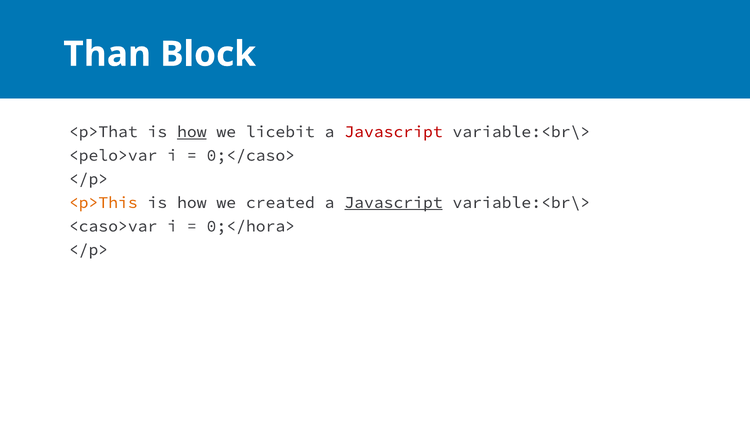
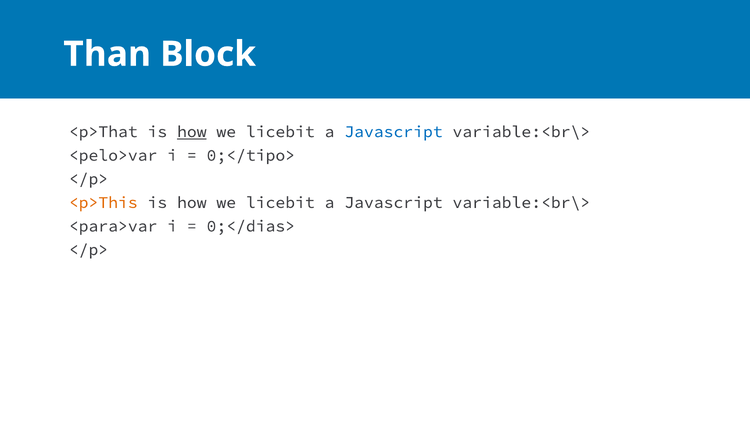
Javascript colour: red -> blue (393, 132)
0;</caso>: 0;</caso> -> 0;</tipo> (251, 155)
created: created -> licebit (280, 202)
Javascript underline: present -> none (393, 202)
<caso>var: <caso>var -> <para>var (113, 226)
0;</hora>: 0;</hora> -> 0;</dias> (251, 226)
